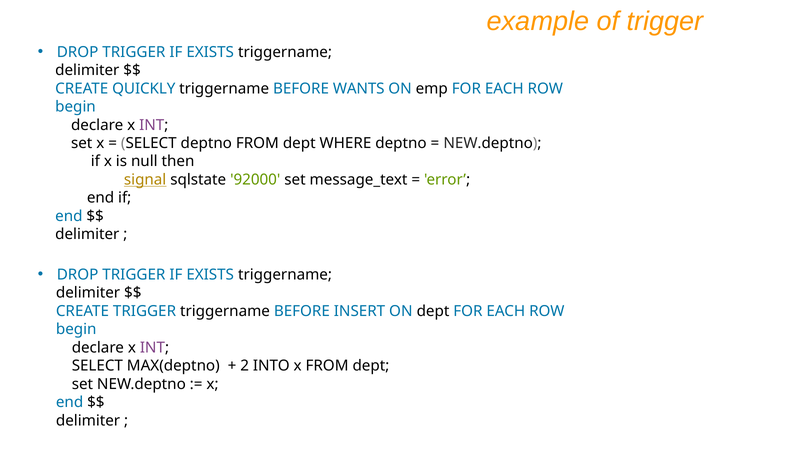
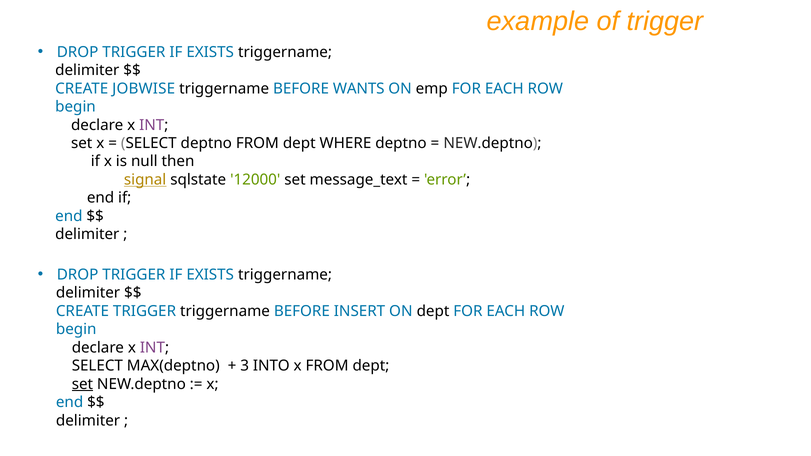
QUICKLY: QUICKLY -> JOBWISE (144, 89)
92000: 92000 -> 12000 (255, 180)
2: 2 -> 3 (245, 366)
set underline: none -> present (82, 384)
